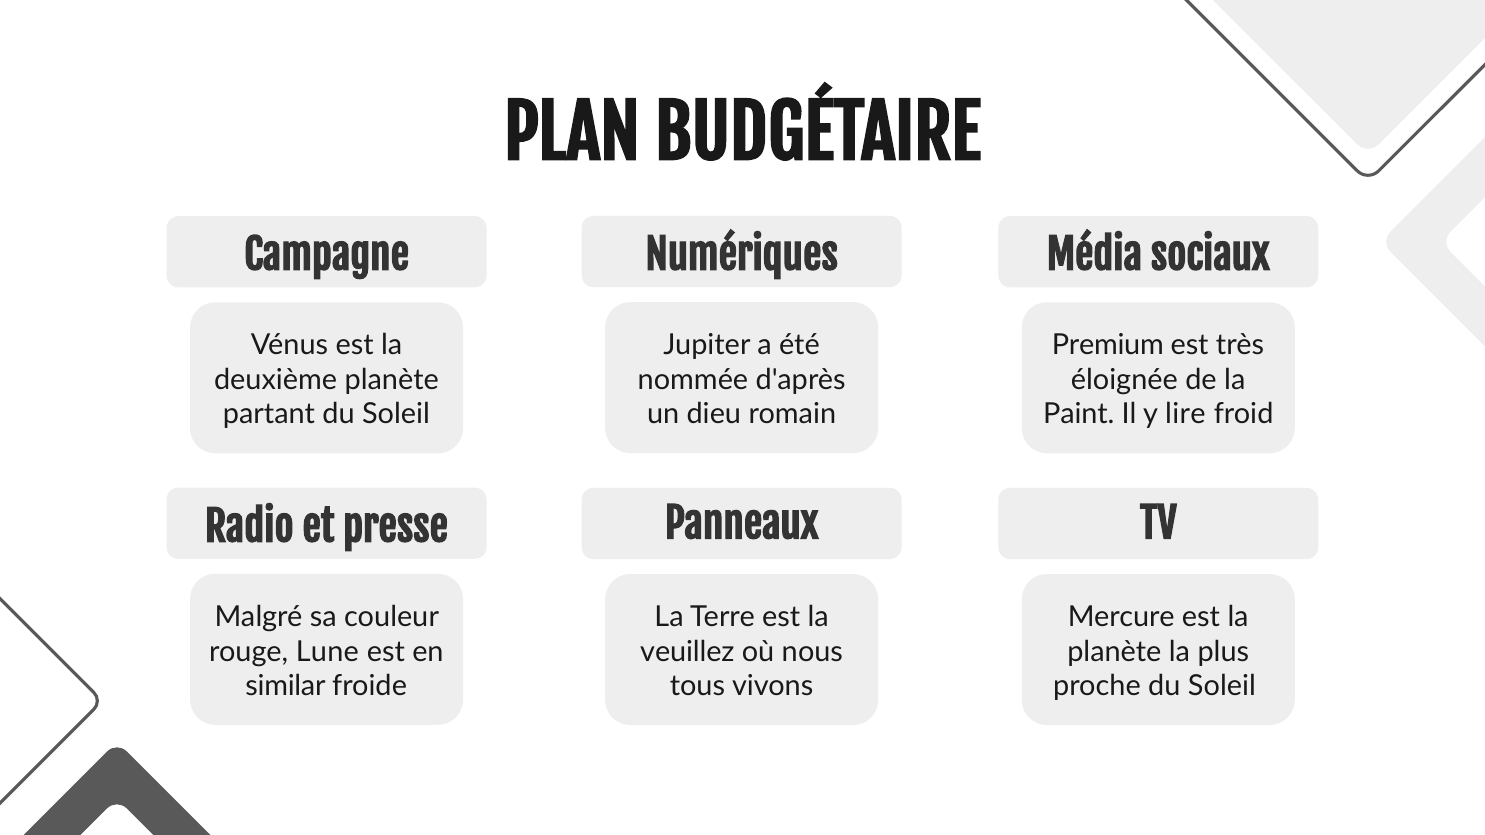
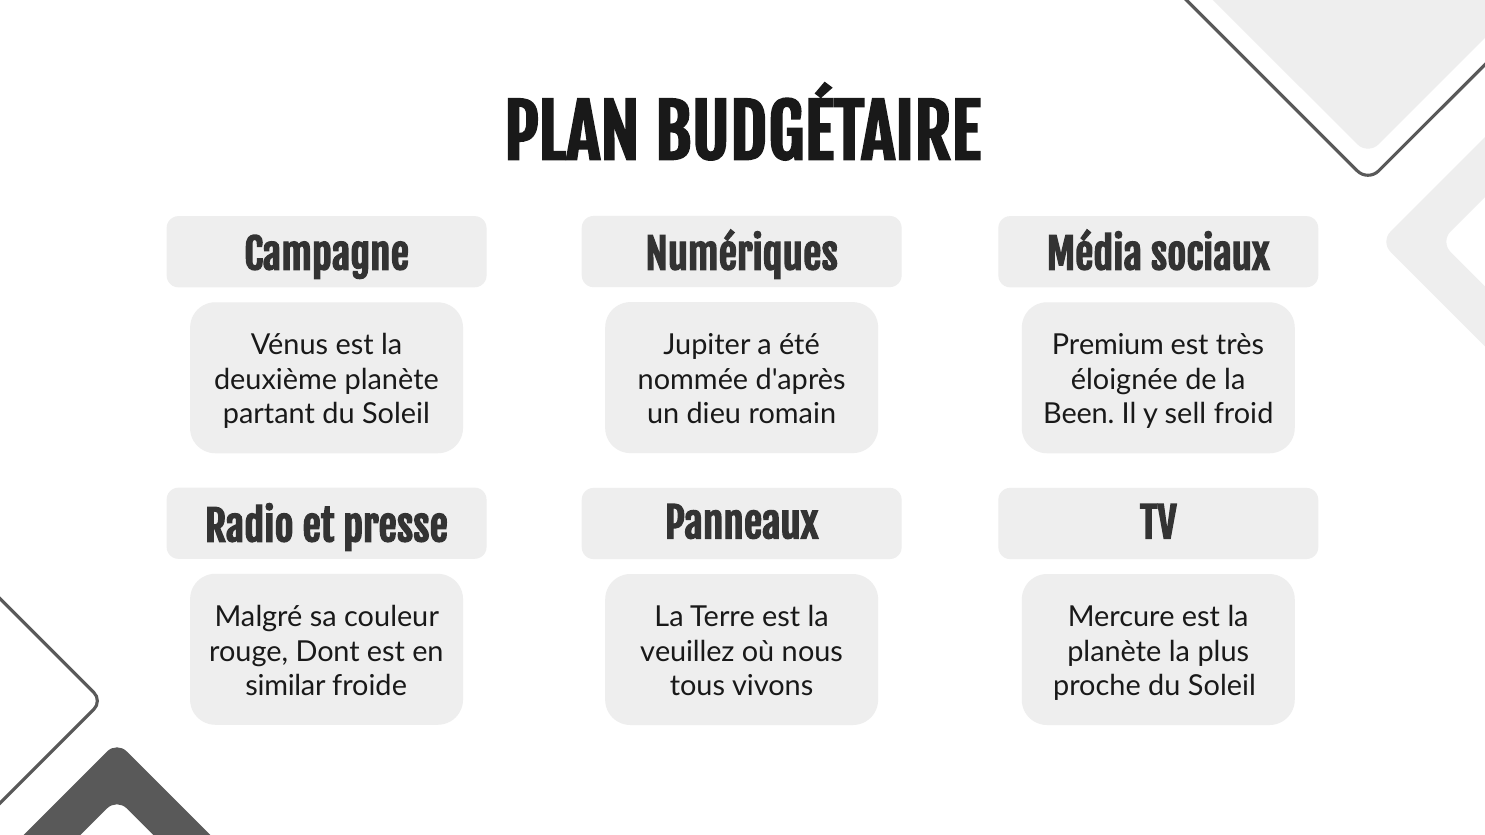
Paint: Paint -> Been (1079, 415)
lire: lire -> sell (1185, 415)
Lune: Lune -> Dont (328, 652)
